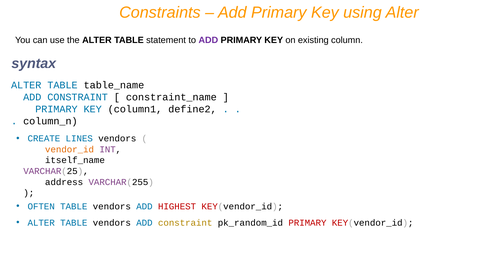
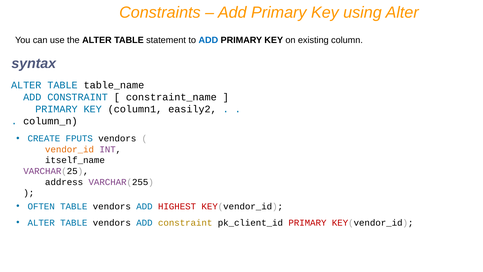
ADD colour: purple -> blue (208, 40)
define2: define2 -> easily2 (192, 109)
LINES: LINES -> FPUTS (79, 138)
pk_random_id: pk_random_id -> pk_client_id (250, 222)
